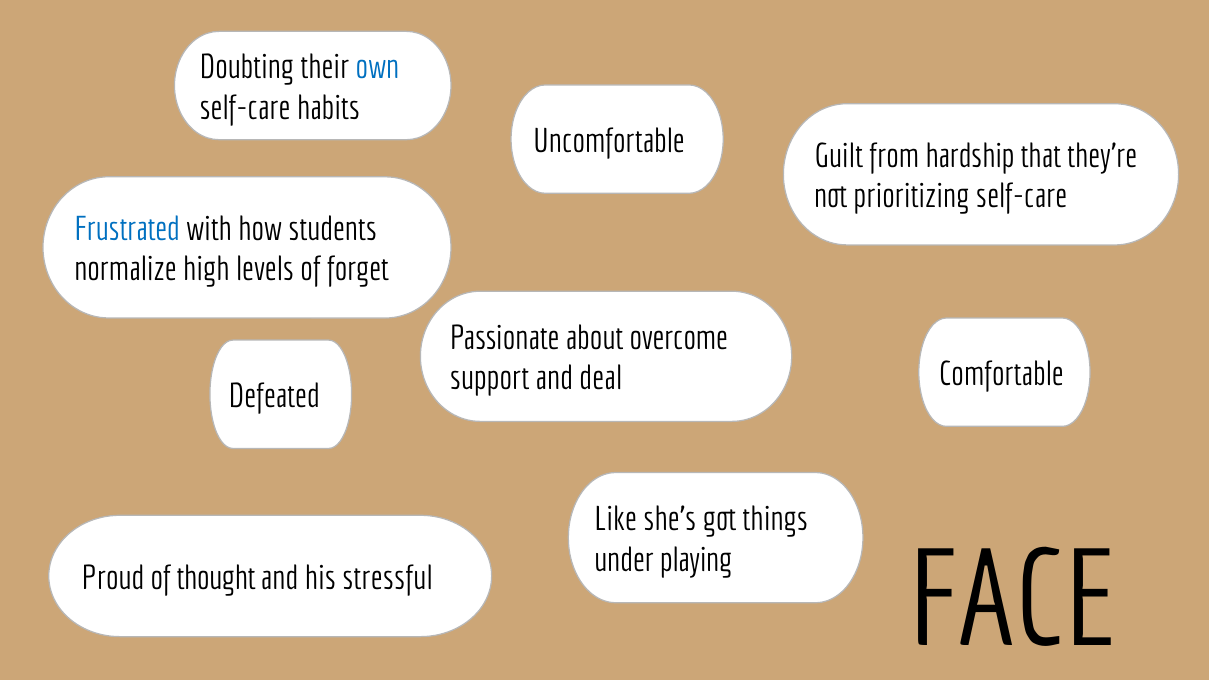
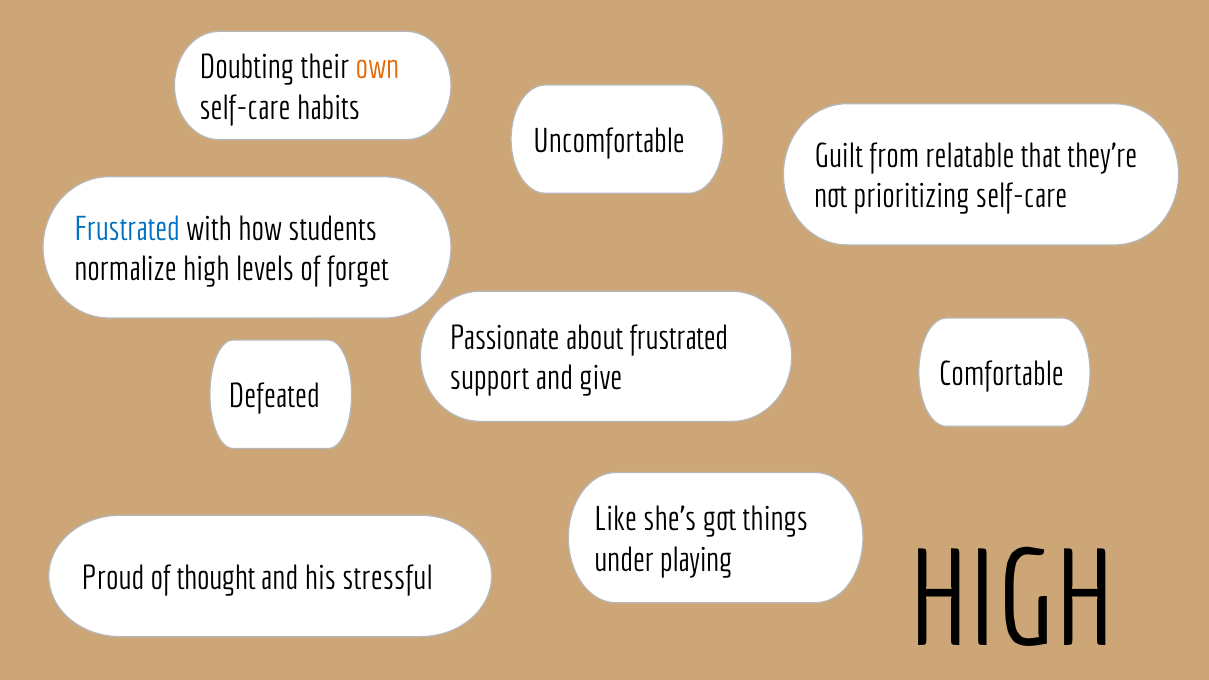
own colour: blue -> orange (378, 68)
hardship: hardship -> relatable (970, 157)
about overcome: overcome -> frustrated (679, 339)
deal: deal -> give (601, 379)
FACE: FACE -> HIGH (1012, 602)
